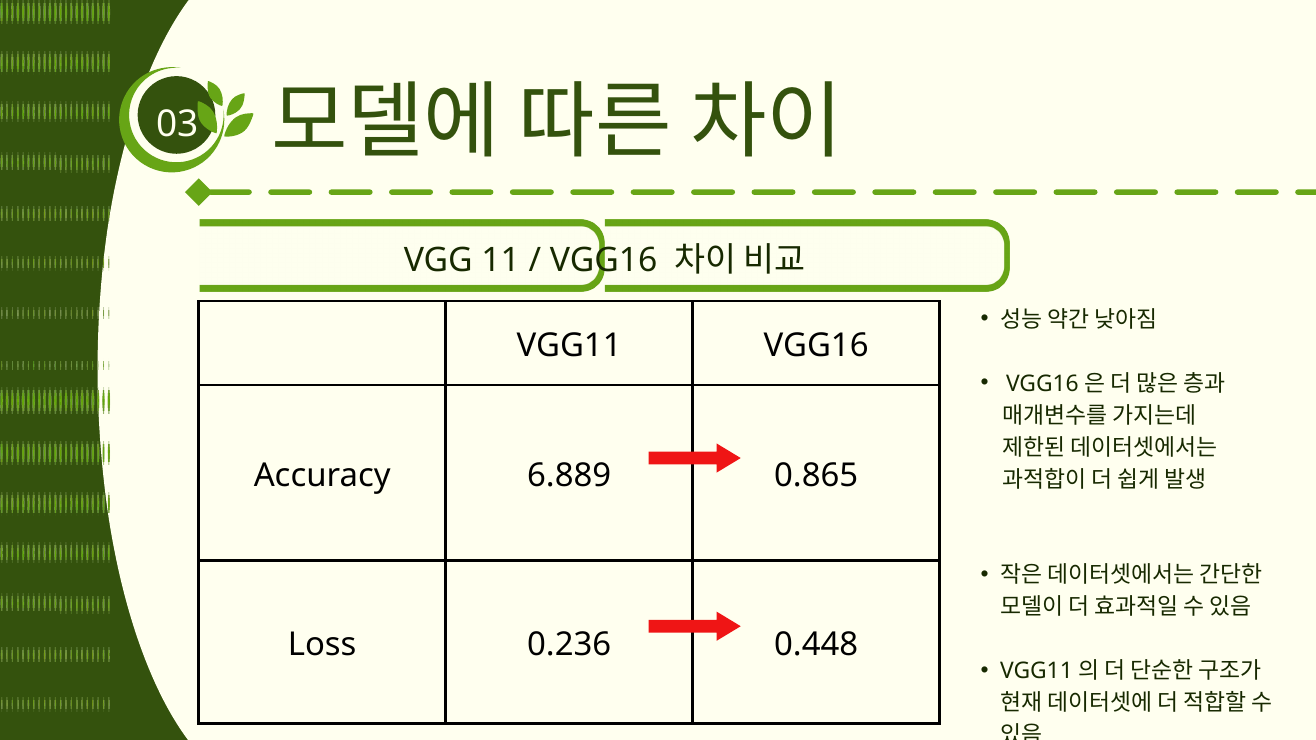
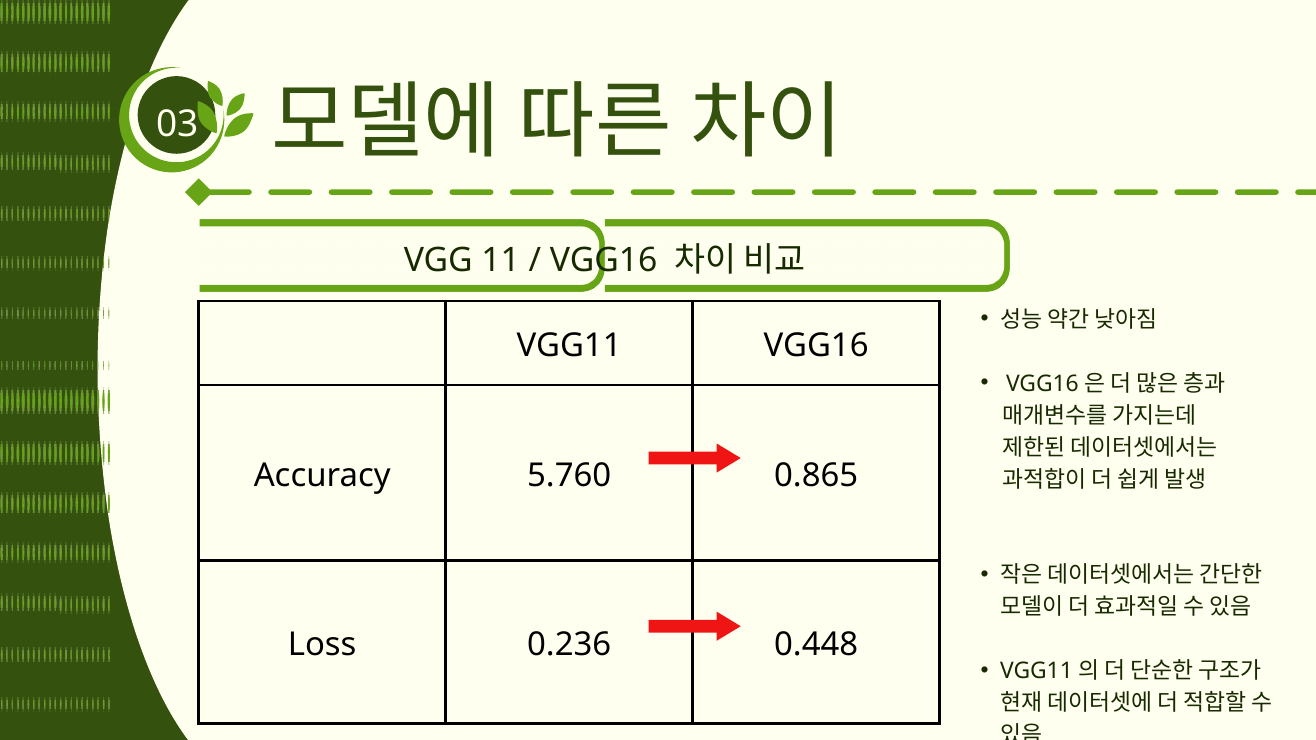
6.889: 6.889 -> 5.760 (569, 475)
